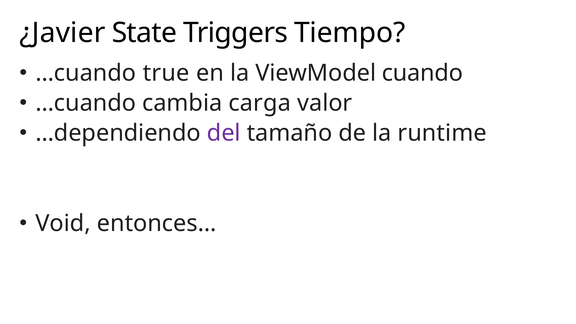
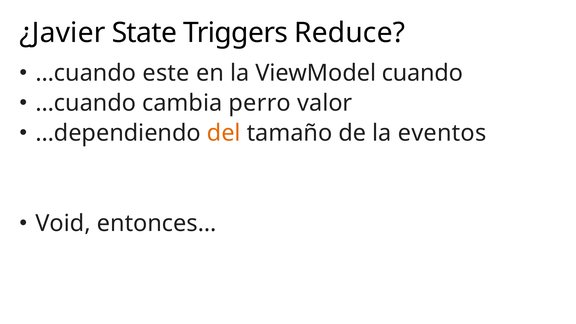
Tiempo: Tiempo -> Reduce (350, 33)
true: true -> este (166, 73)
carga: carga -> perro (260, 103)
del colour: purple -> orange (224, 133)
runtime: runtime -> eventos (442, 133)
